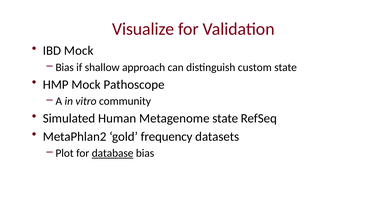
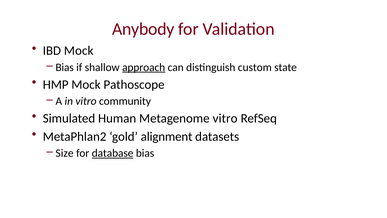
Visualize: Visualize -> Anybody (143, 29)
approach underline: none -> present (144, 67)
Metagenome state: state -> vitro (225, 118)
frequency: frequency -> alignment (167, 136)
Plot: Plot -> Size (65, 153)
